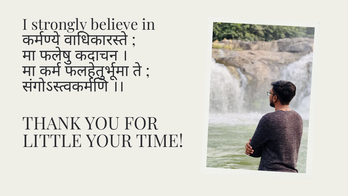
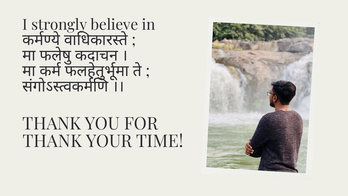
LITTLE: LITTLE -> THANK (52, 141)
